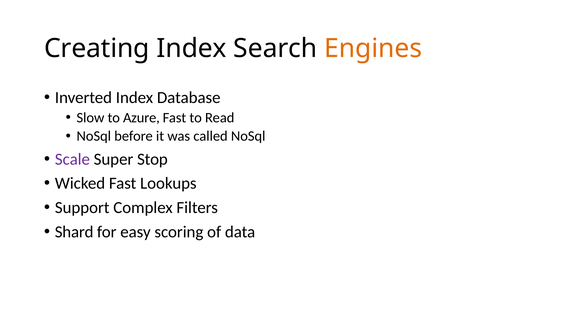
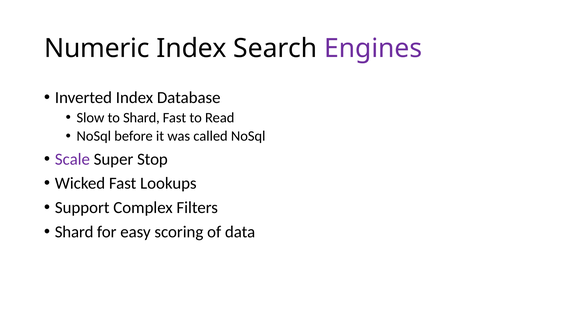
Creating: Creating -> Numeric (97, 49)
Engines colour: orange -> purple (373, 49)
to Azure: Azure -> Shard (141, 118)
